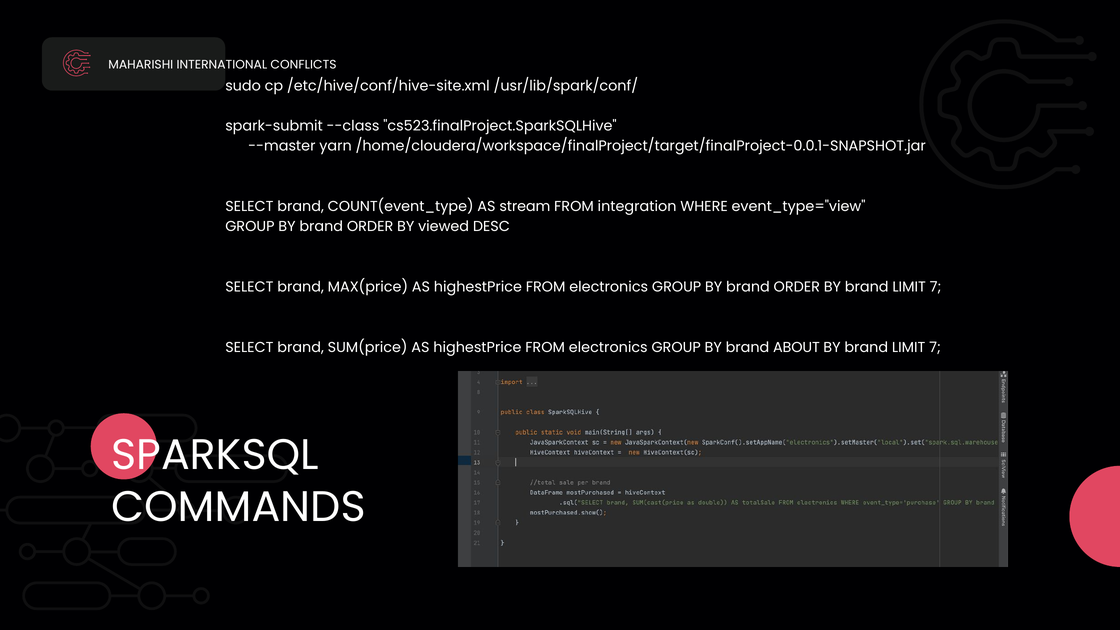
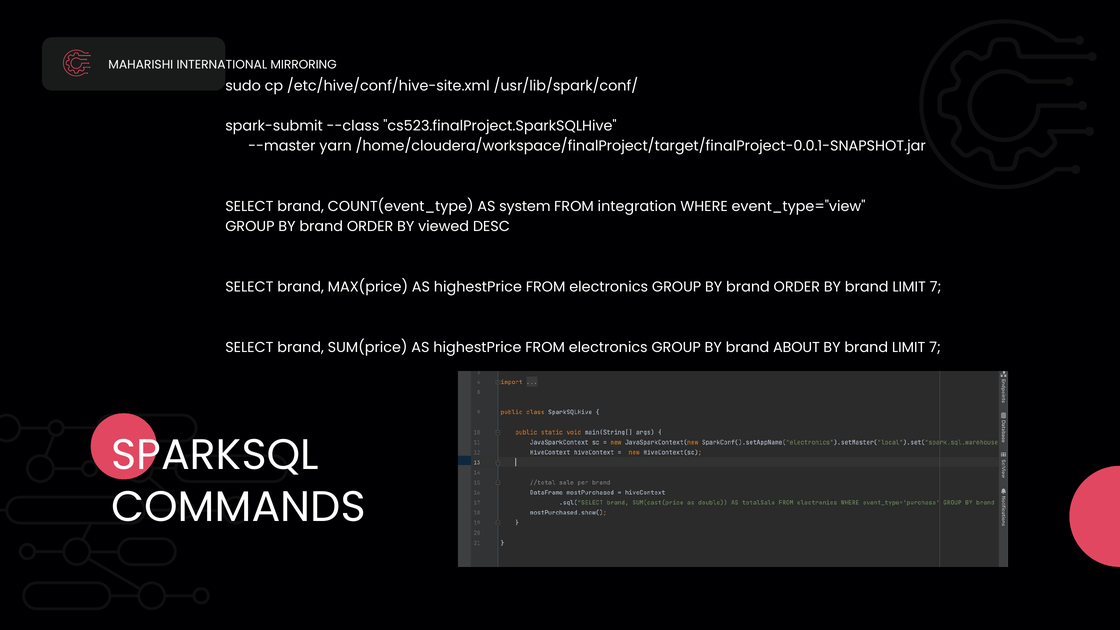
CONFLICTS: CONFLICTS -> MIRRORING (304, 64)
stream: stream -> system (525, 207)
